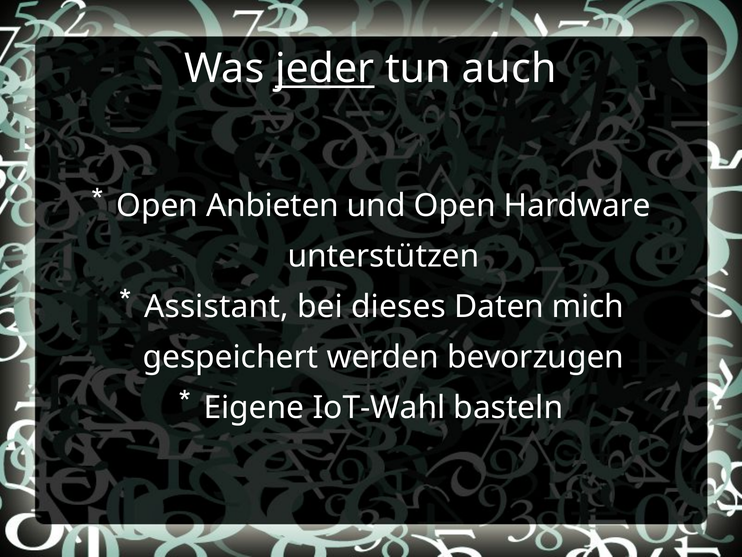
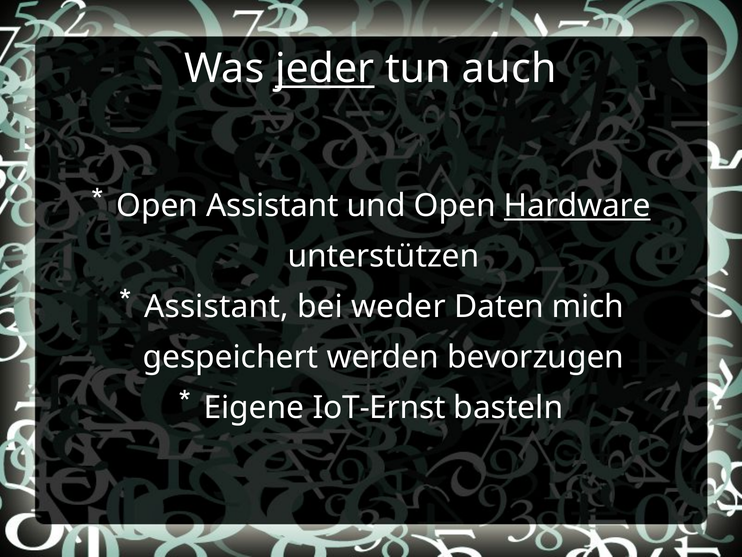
Open Anbieten: Anbieten -> Assistant (273, 206)
Hardware underline: none -> present (577, 206)
dieses: dieses -> weder (398, 307)
IoT-Wahl: IoT-Wahl -> IoT-Ernst (379, 408)
